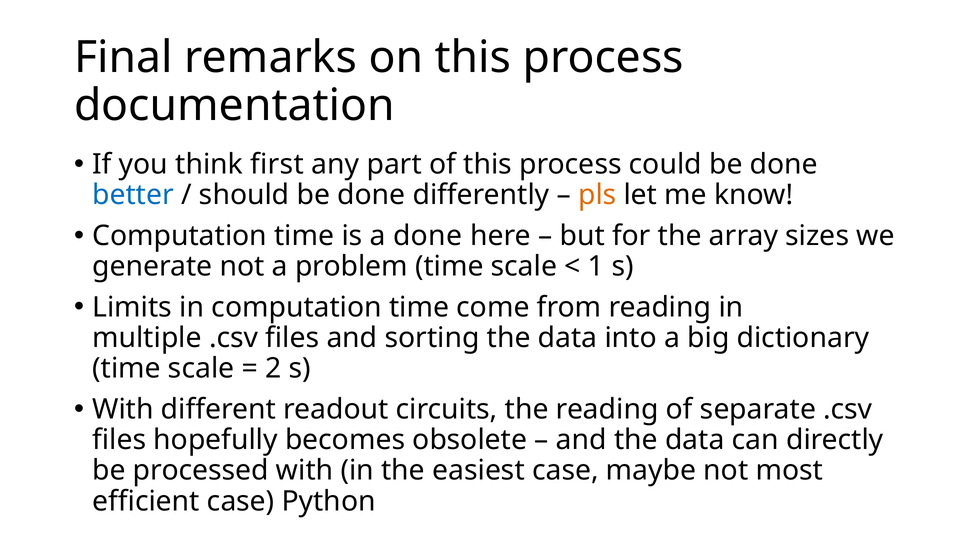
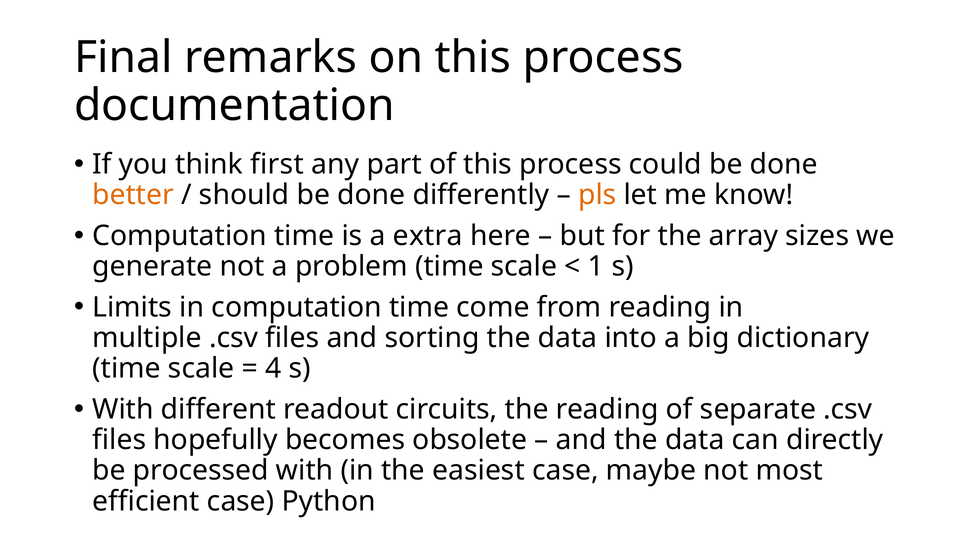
better colour: blue -> orange (133, 195)
a done: done -> extra (428, 236)
2: 2 -> 4 (273, 368)
